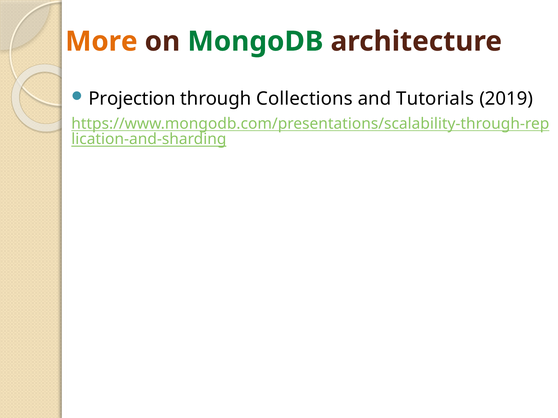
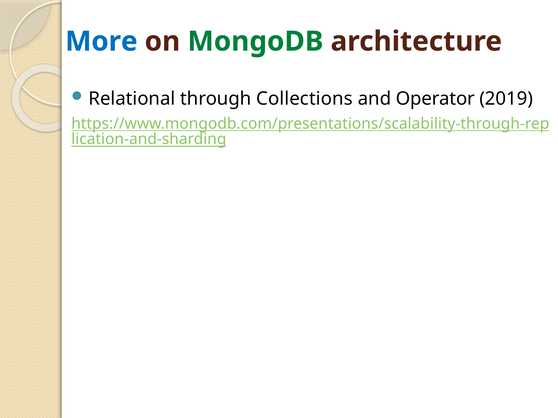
More colour: orange -> blue (101, 41)
Projection: Projection -> Relational (132, 99)
Tutorials: Tutorials -> Operator (435, 99)
